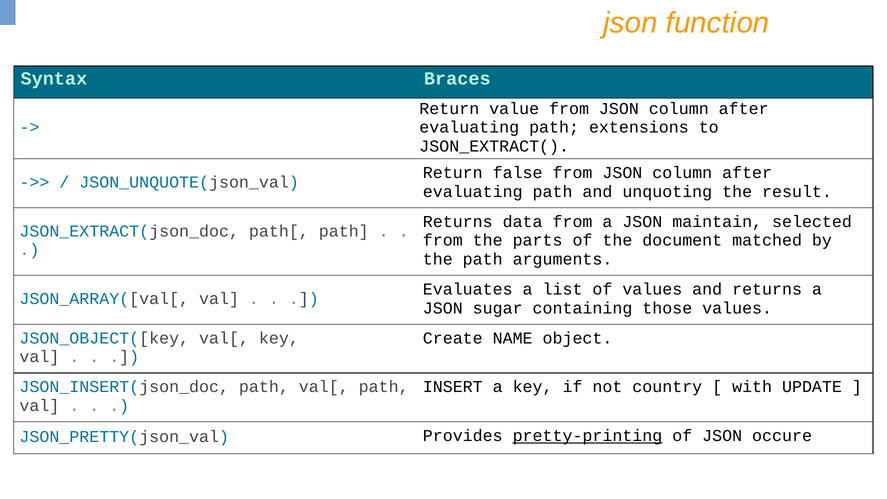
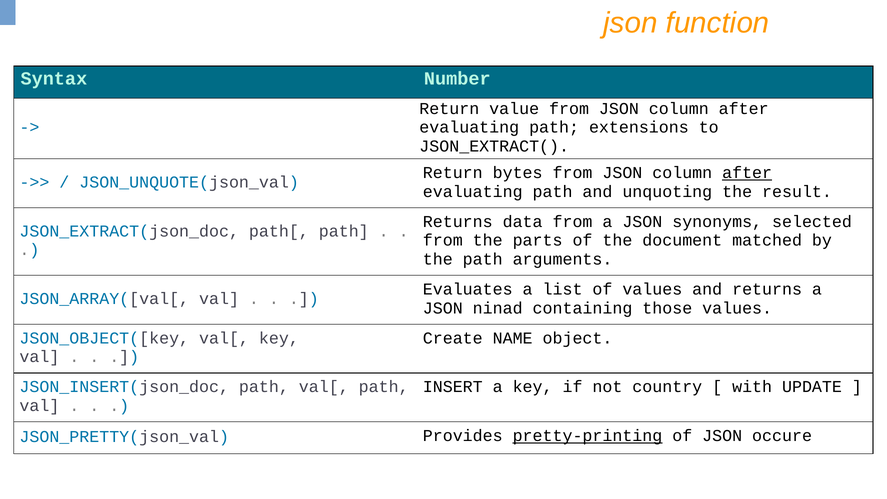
Braces: Braces -> Number (457, 79)
false: false -> bytes (518, 173)
after underline: none -> present (747, 173)
maintain: maintain -> synonyms (717, 222)
sugar: sugar -> ninad (498, 308)
